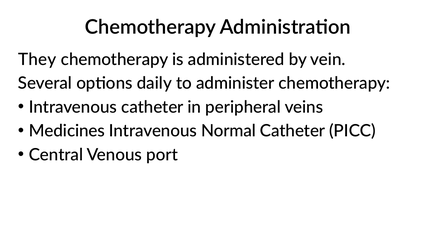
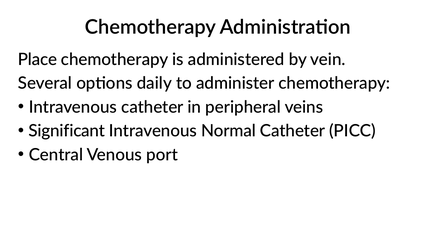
They: They -> Place (37, 59)
Medicines: Medicines -> Significant (67, 131)
